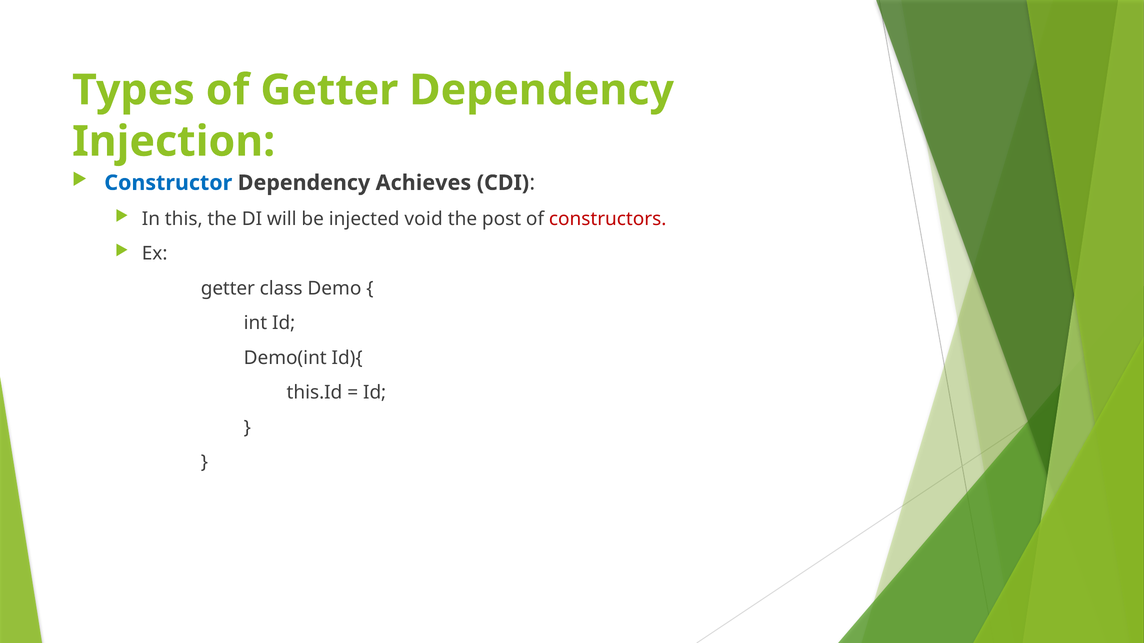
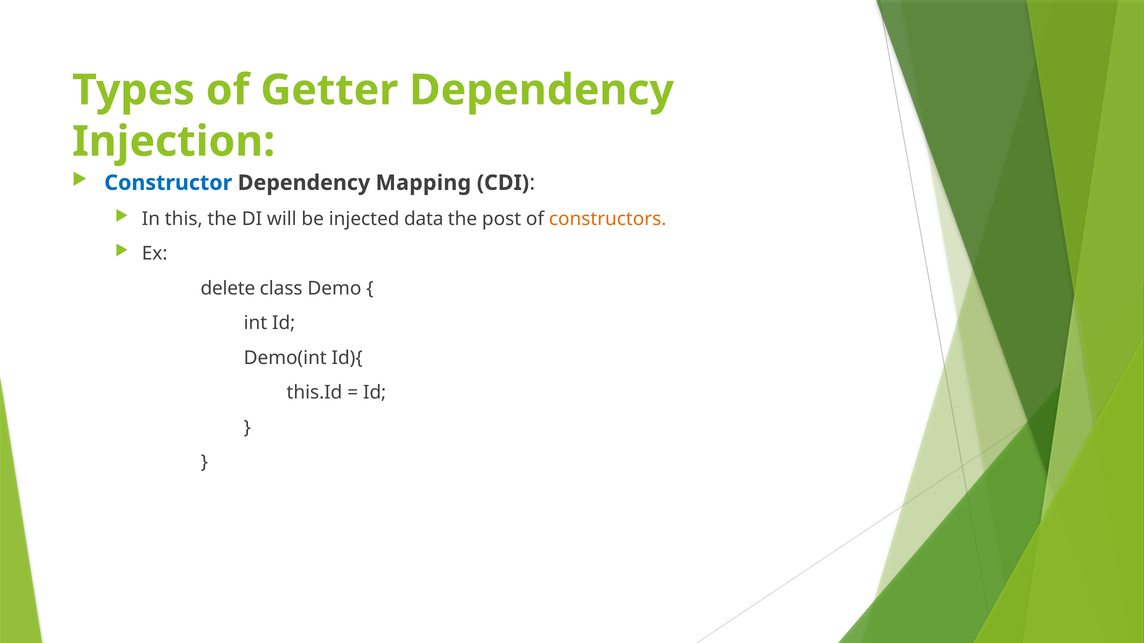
Achieves: Achieves -> Mapping (423, 183)
void: void -> data (424, 219)
constructors colour: red -> orange (608, 219)
getter: getter -> delete (228, 289)
